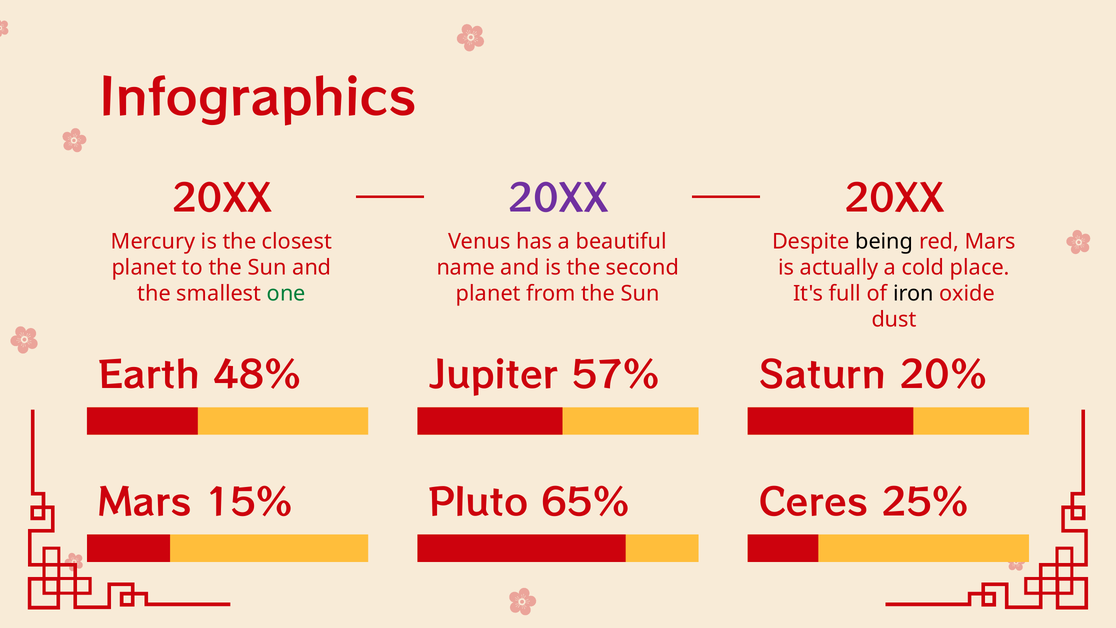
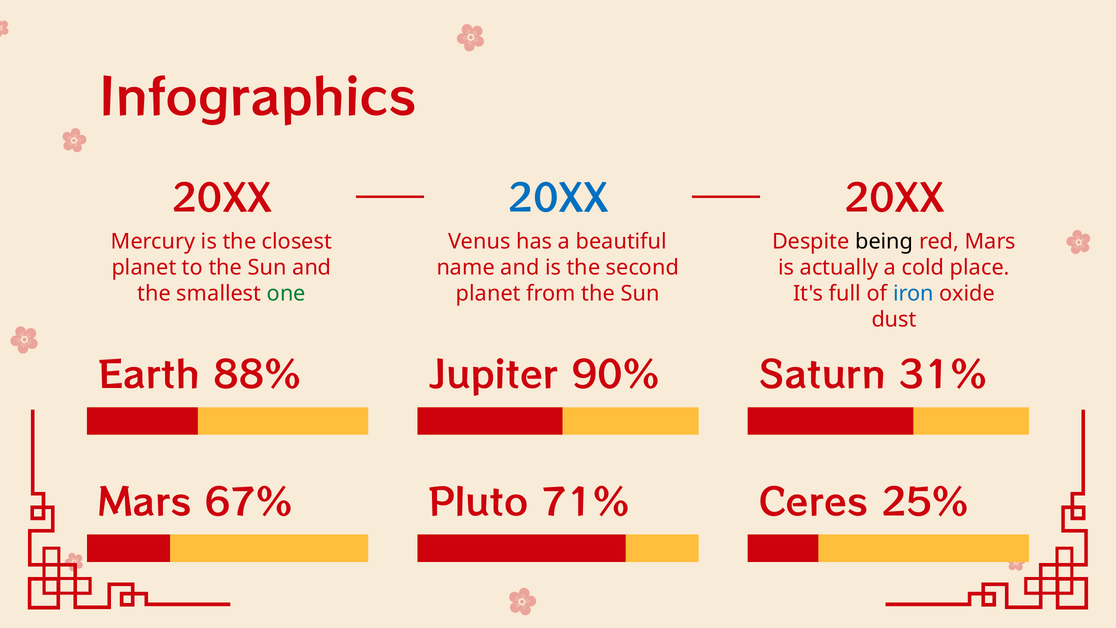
20XX colour: purple -> blue (558, 199)
iron colour: black -> blue (913, 293)
48%: 48% -> 88% (257, 376)
57%: 57% -> 90% (616, 376)
20%: 20% -> 31% (943, 376)
15%: 15% -> 67% (249, 503)
65%: 65% -> 71% (586, 503)
